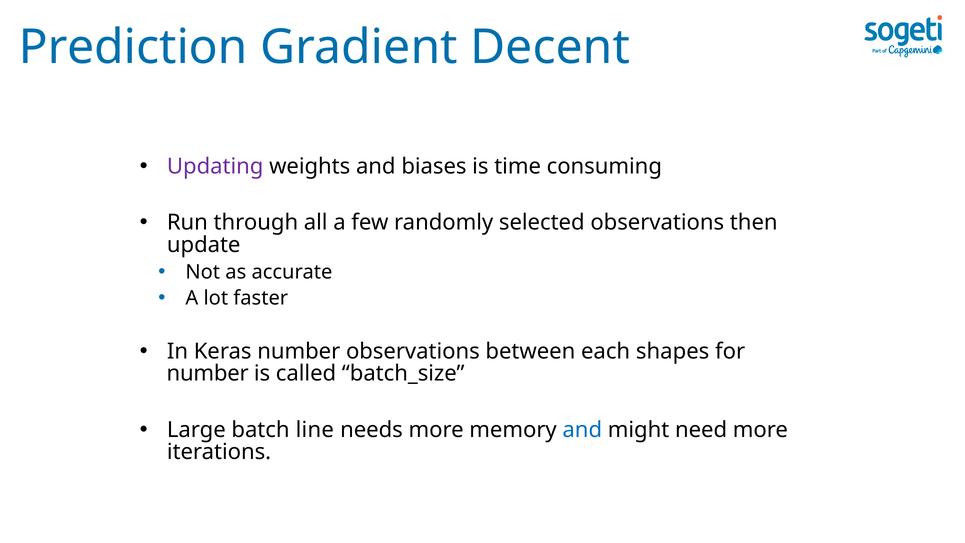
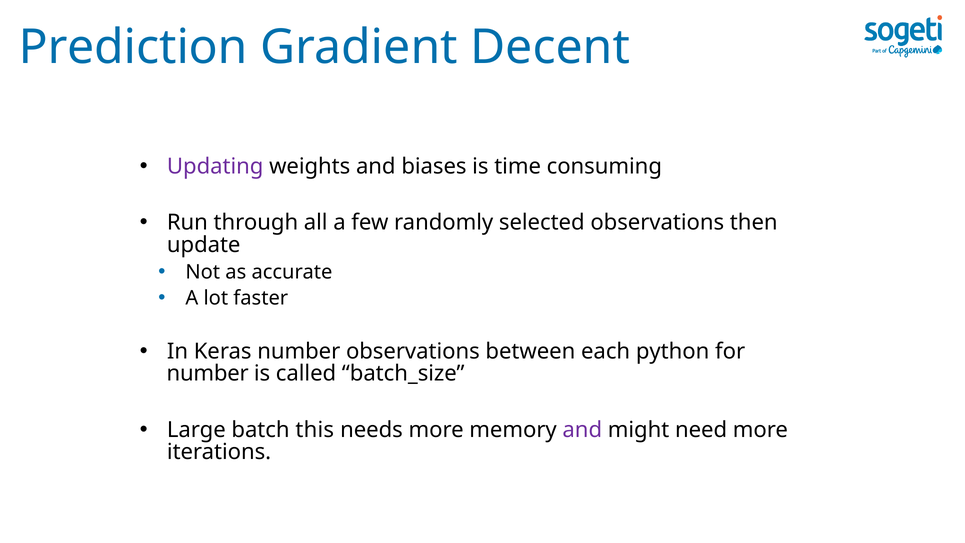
shapes: shapes -> python (673, 351)
line: line -> this (315, 430)
and colour: blue -> purple (582, 430)
